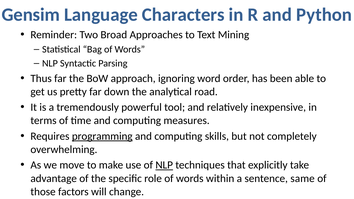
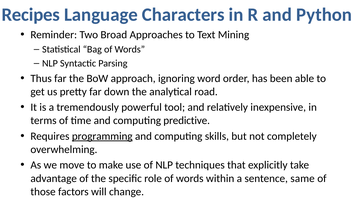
Gensim: Gensim -> Recipes (31, 15)
measures: measures -> predictive (187, 121)
NLP underline: present -> none (164, 165)
